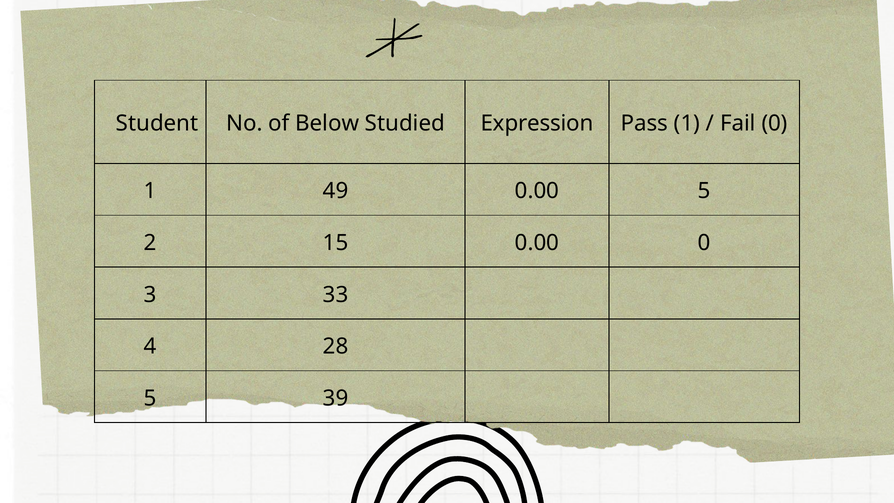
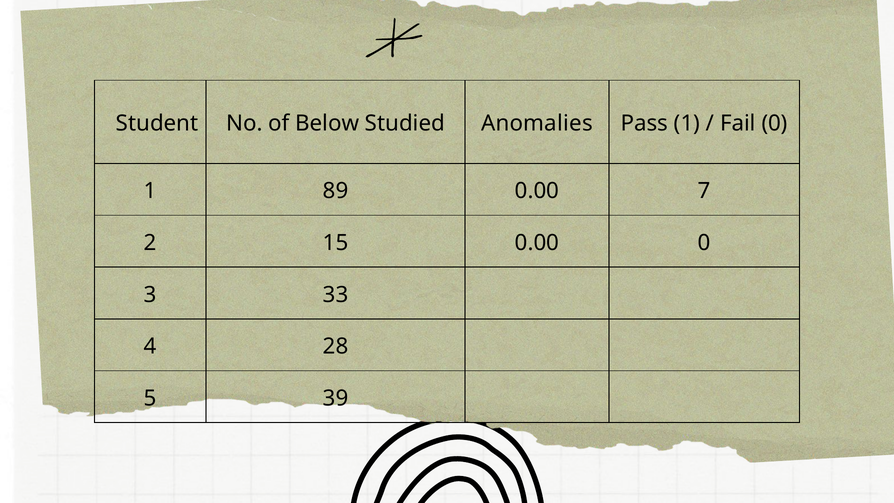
Expression: Expression -> Anomalies (537, 124)
49: 49 -> 89 (336, 191)
0.00 5: 5 -> 7 (704, 191)
